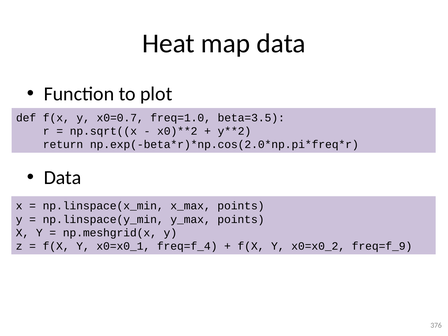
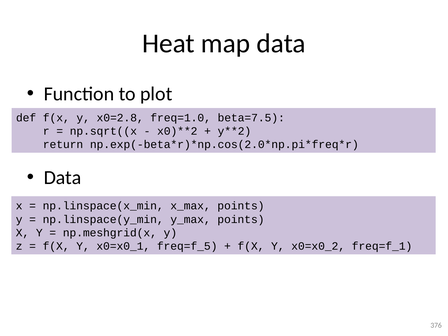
x0=0.7: x0=0.7 -> x0=2.8 (120, 118)
beta=3.5: beta=3.5 -> beta=7.5 (251, 118)
freq=f_4: freq=f_4 -> freq=f_5 (187, 246)
freq=f_9: freq=f_9 -> freq=f_1 (382, 246)
